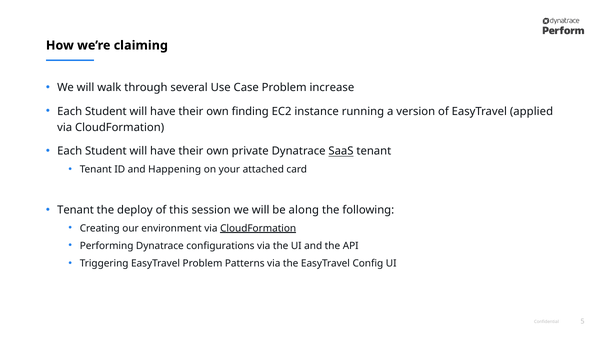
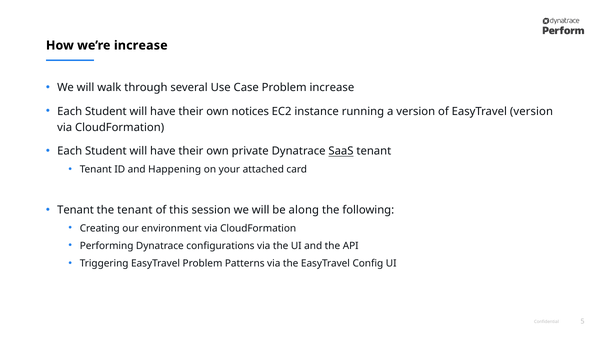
we’re claiming: claiming -> increase (141, 45)
finding: finding -> notices (250, 112)
EasyTravel applied: applied -> version (531, 112)
the deploy: deploy -> tenant (135, 210)
CloudFormation underline: present -> none (258, 229)
